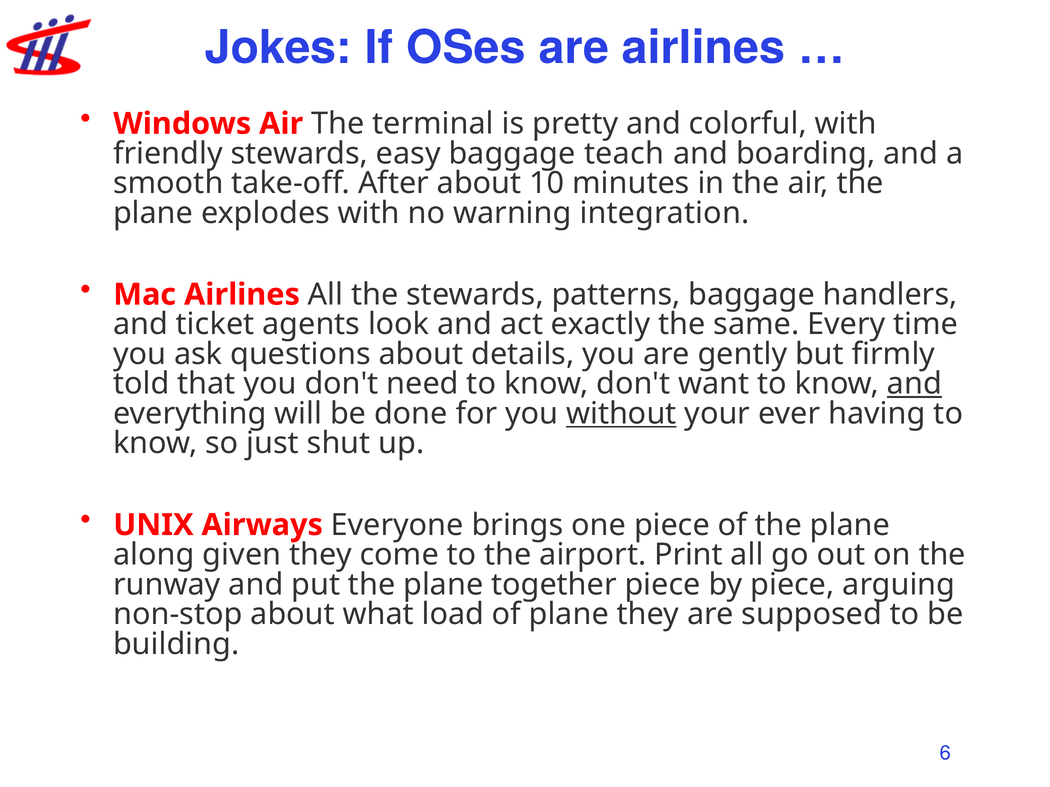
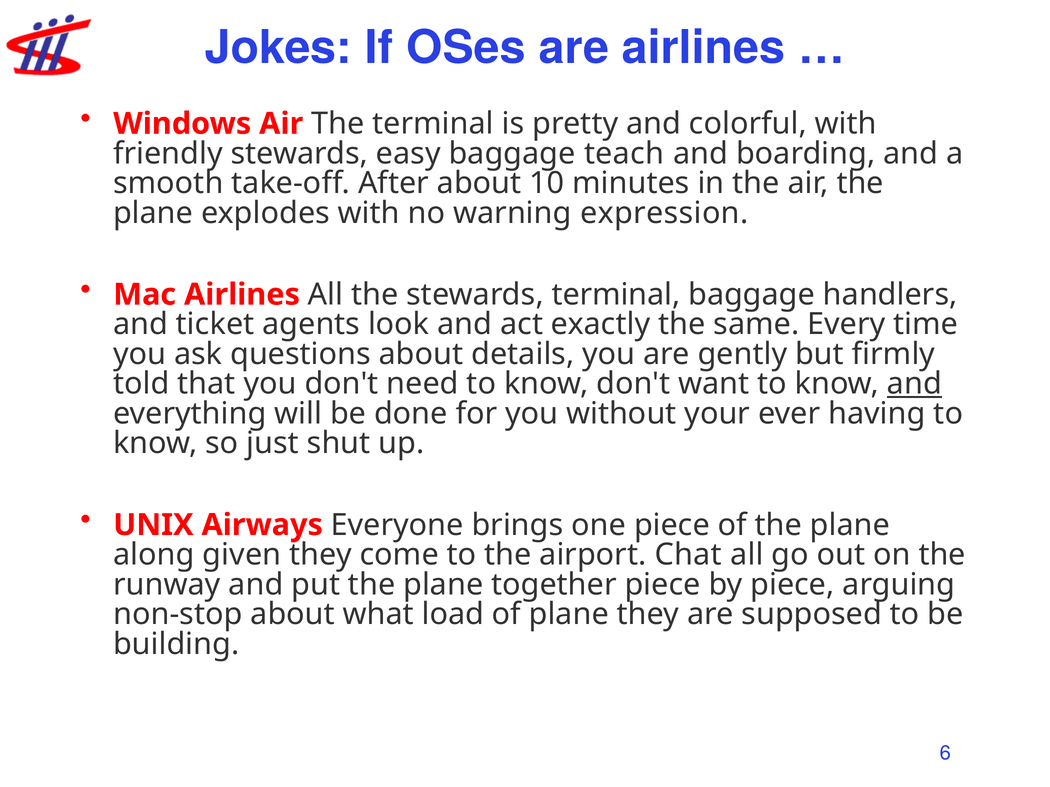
integration: integration -> expression (664, 213)
stewards patterns: patterns -> terminal (616, 295)
without underline: present -> none (621, 414)
Print: Print -> Chat (688, 555)
